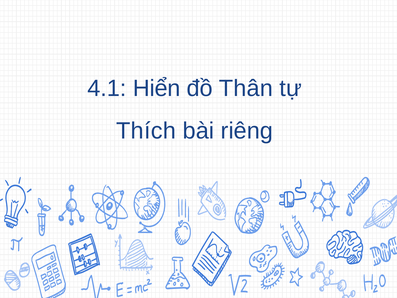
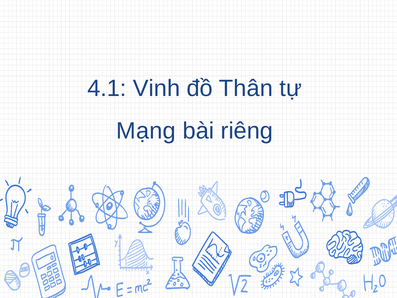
Hiển: Hiển -> Vinh (157, 88)
Thích: Thích -> Mạng (146, 131)
